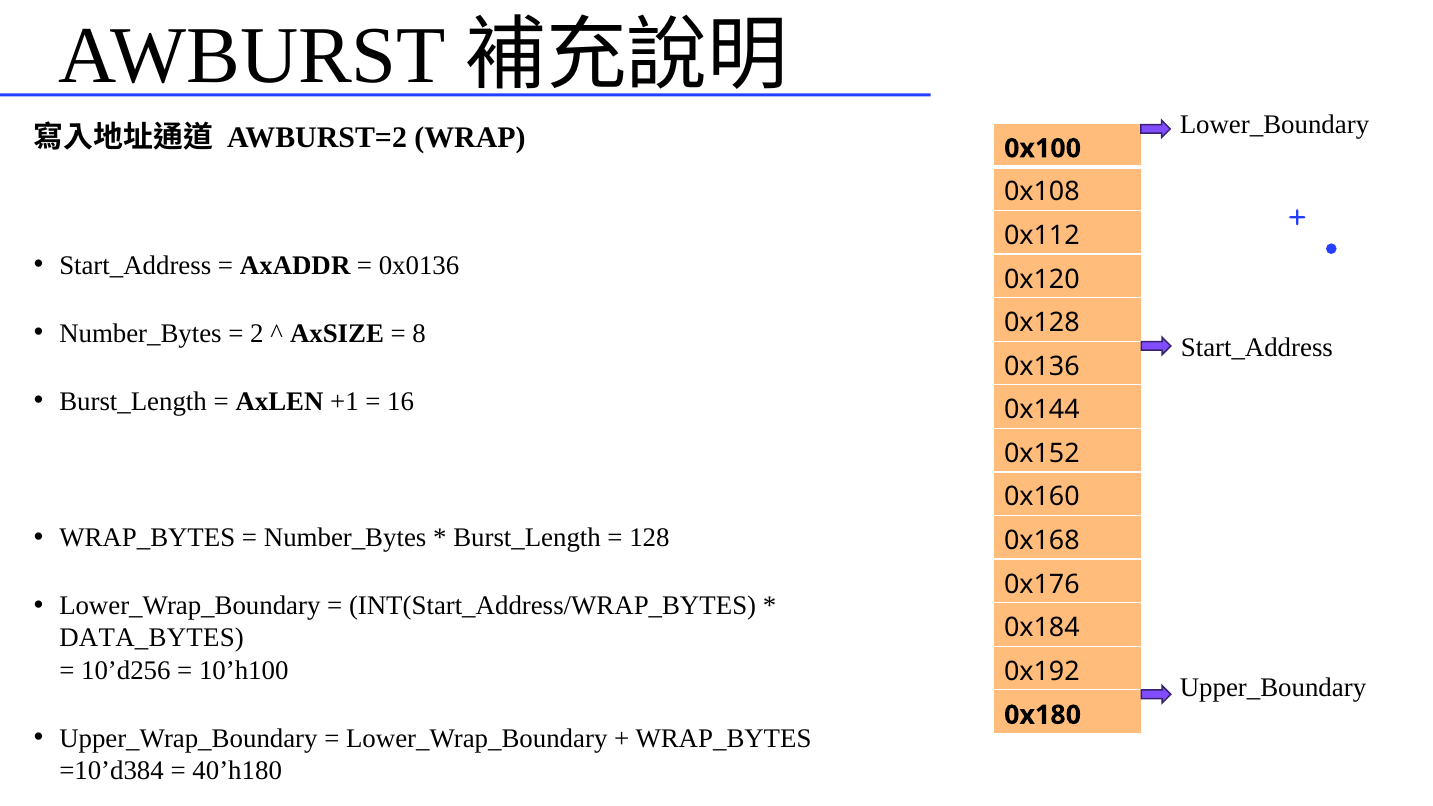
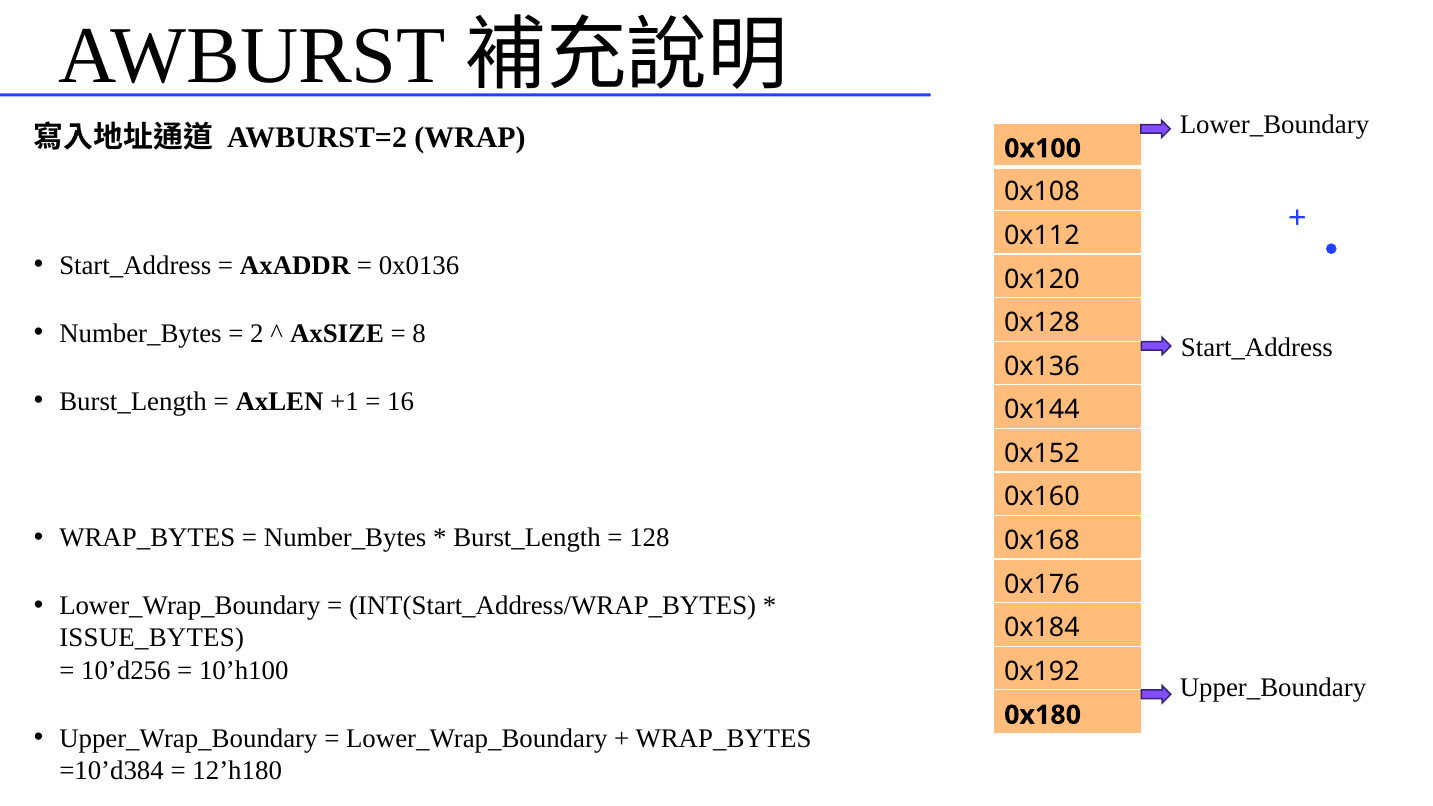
DATA_BYTES: DATA_BYTES -> ISSUE_BYTES (152, 638)
40’h180: 40’h180 -> 12’h180 (237, 771)
